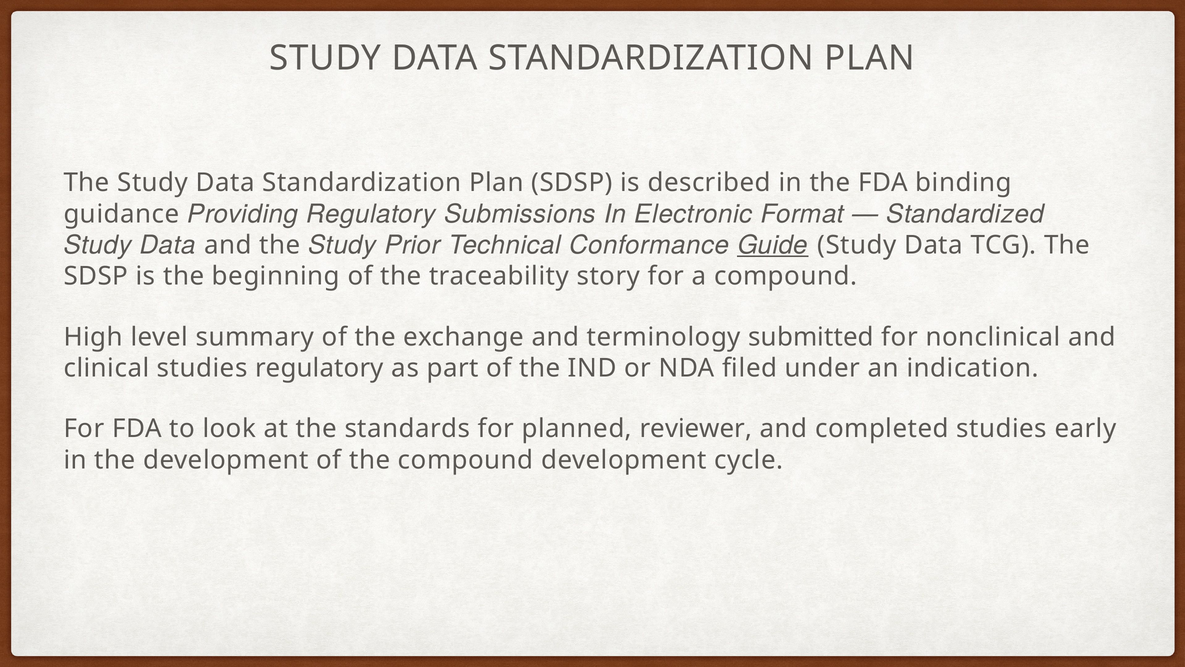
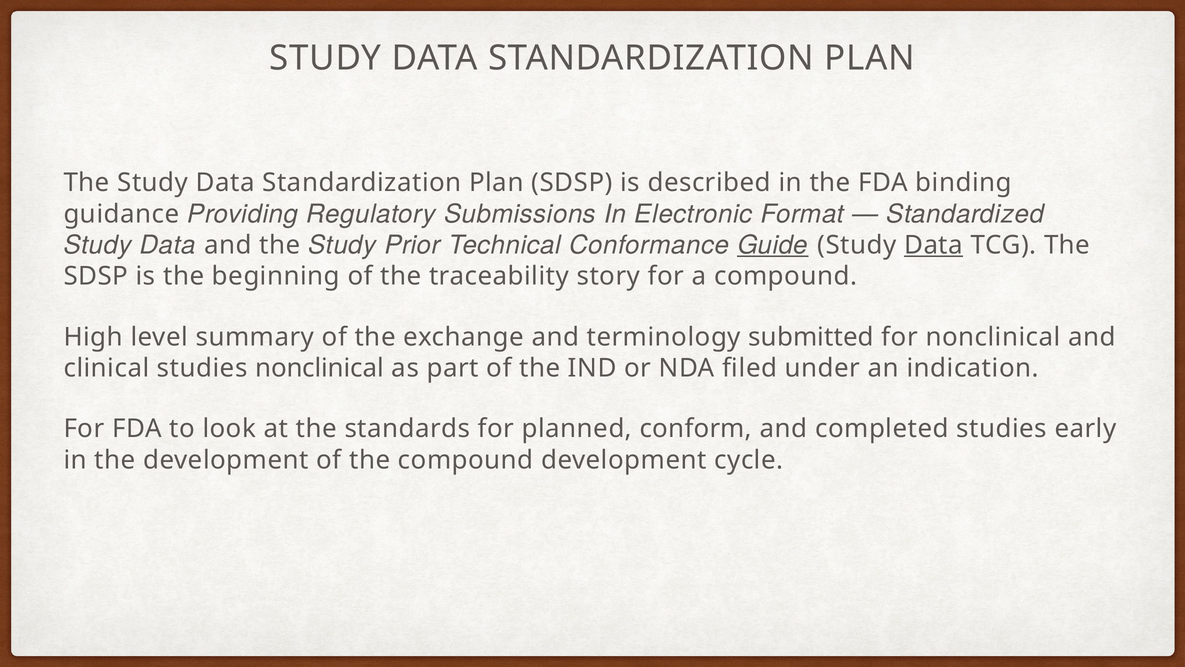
Data underline: none -> present (934, 245)
studies regulatory: regulatory -> nonclinical (319, 368)
reviewer: reviewer -> conform (696, 429)
